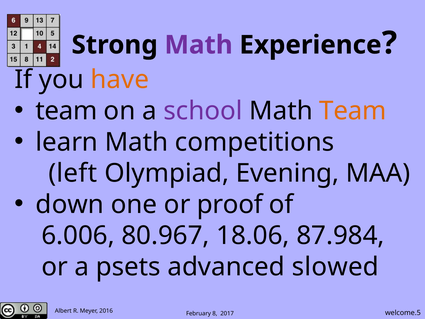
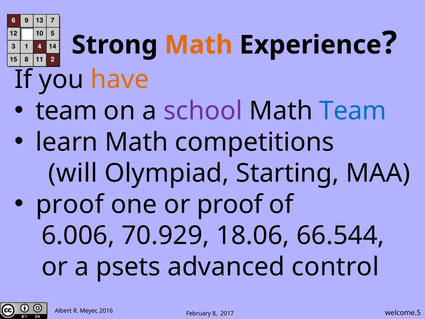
Math colour: purple -> orange (199, 45)
Team colour: orange -> blue (353, 111)
left: left -> will (73, 173)
Evening: Evening -> Starting (288, 173)
down: down -> proof (70, 204)
80.967: 80.967 -> 70.929 (165, 235)
87.984: 87.984 -> 66.544 (340, 235)
slowed: slowed -> control (335, 267)
